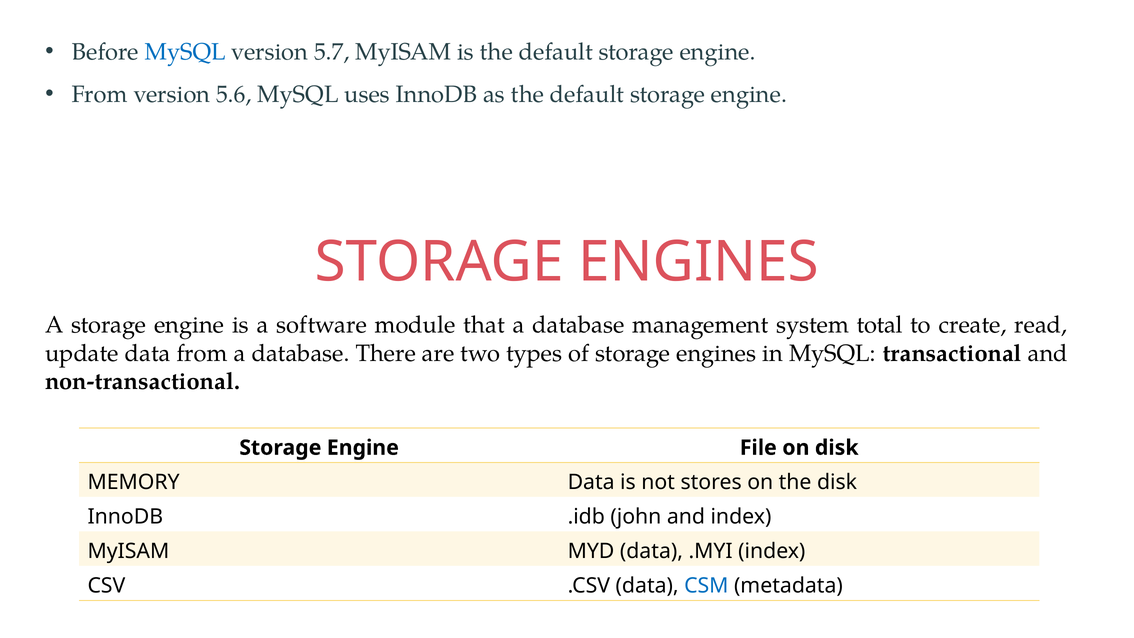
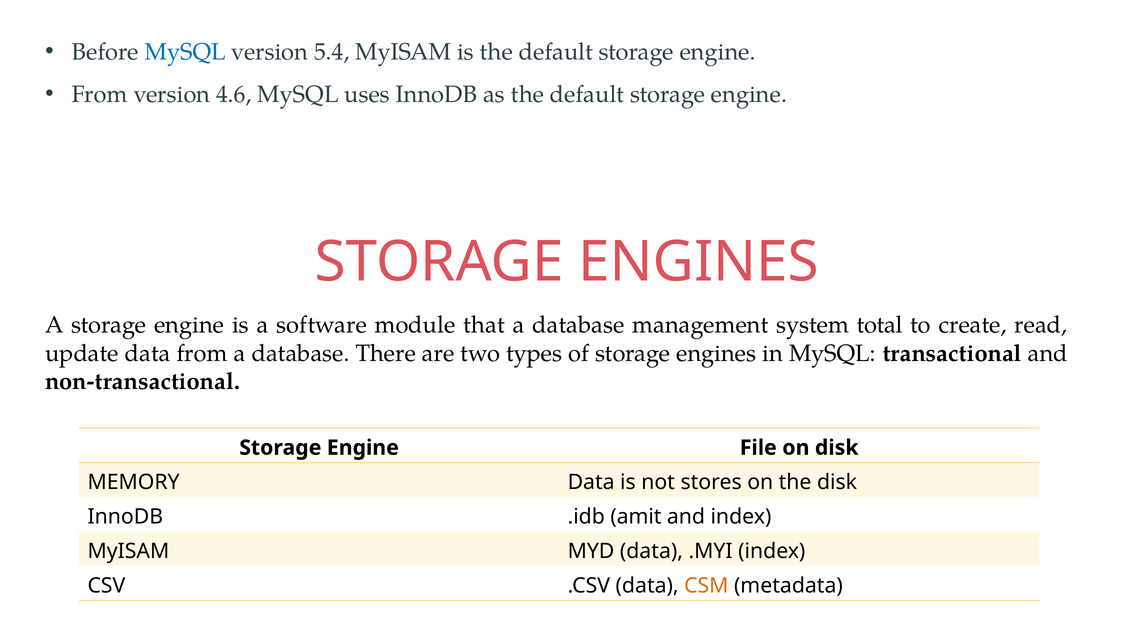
5.7: 5.7 -> 5.4 (332, 52)
5.6: 5.6 -> 4.6 (234, 94)
john: john -> amit (636, 517)
CSM colour: blue -> orange (706, 586)
